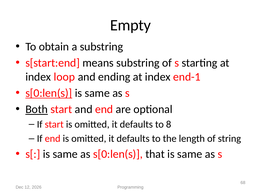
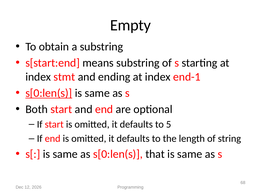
loop: loop -> stmt (64, 77)
Both underline: present -> none (37, 109)
8: 8 -> 5 (169, 124)
